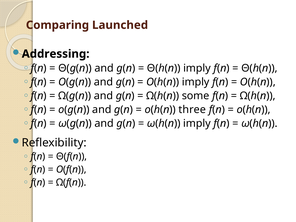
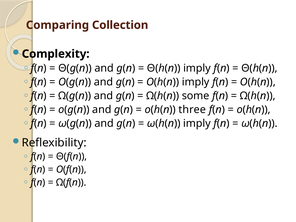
Launched: Launched -> Collection (120, 25)
Addressing: Addressing -> Complexity (56, 54)
